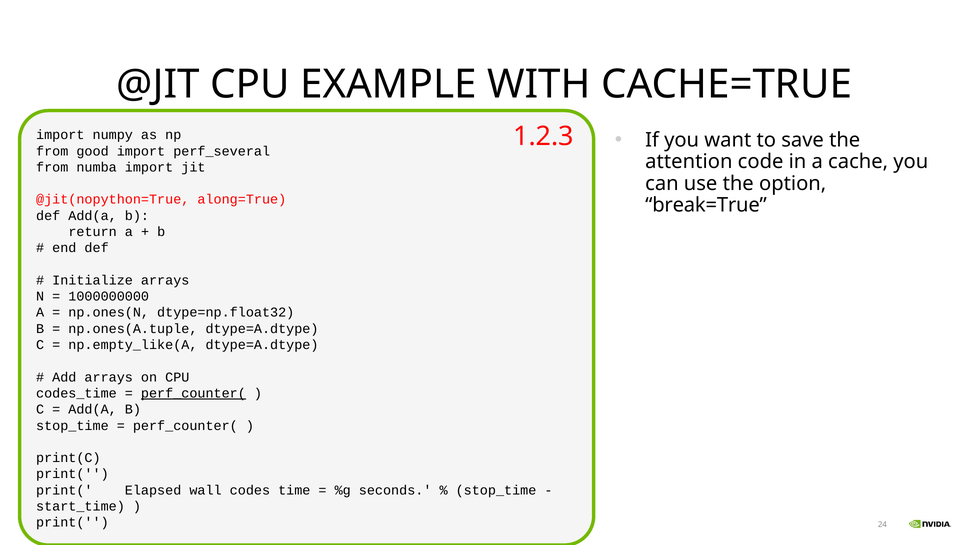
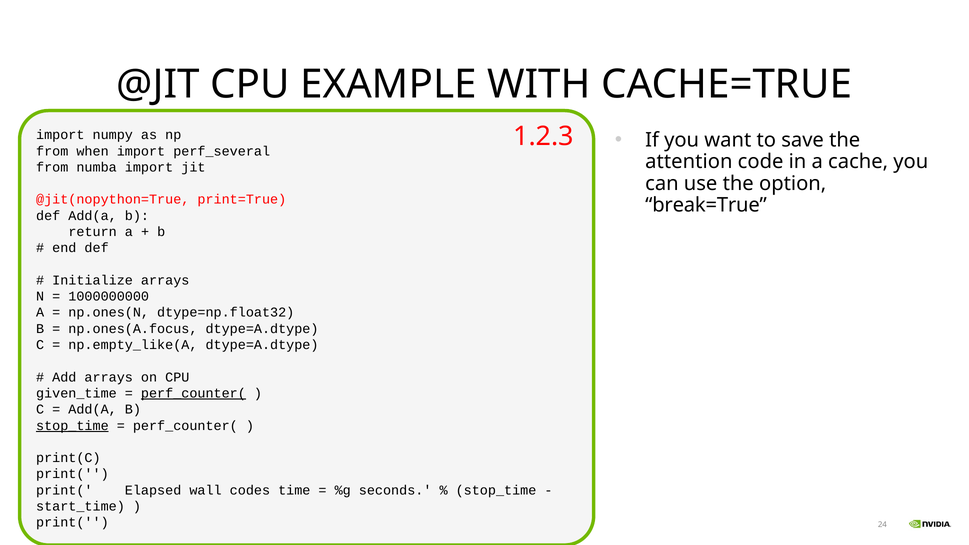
good: good -> when (93, 151)
along=True: along=True -> print=True (242, 200)
np.ones(A.tuple: np.ones(A.tuple -> np.ones(A.focus (133, 329)
codes_time: codes_time -> given_time (76, 393)
stop_time underline: none -> present (72, 426)
